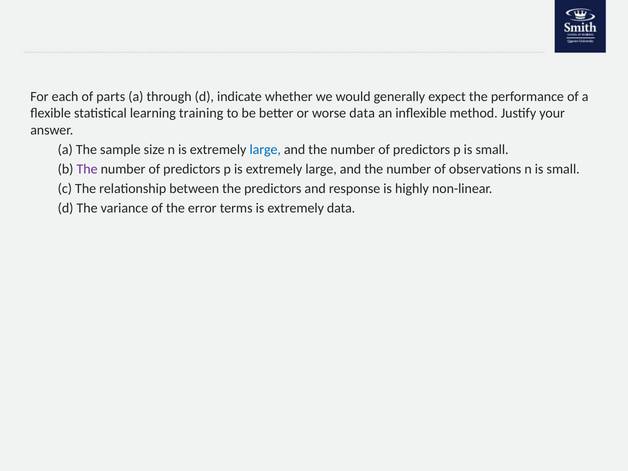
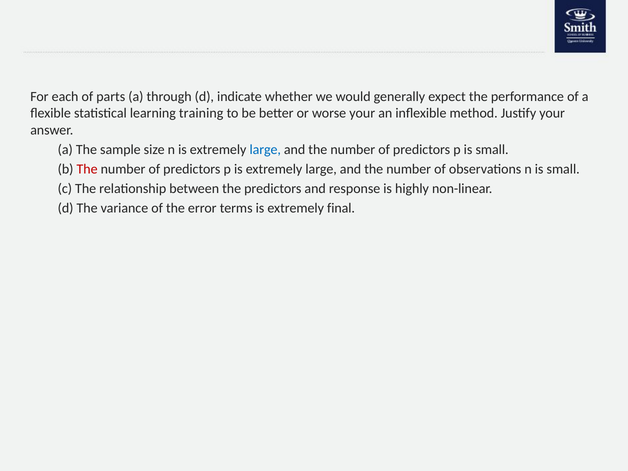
worse data: data -> your (362, 113)
The colour: purple -> red (87, 169)
extremely data: data -> final (341, 208)
